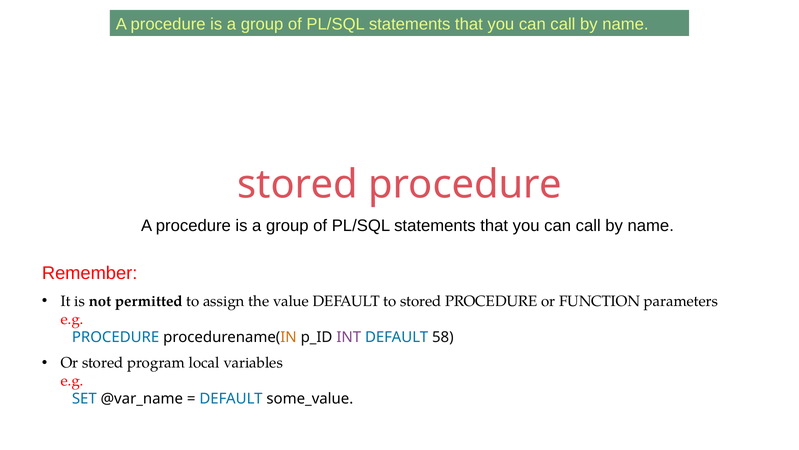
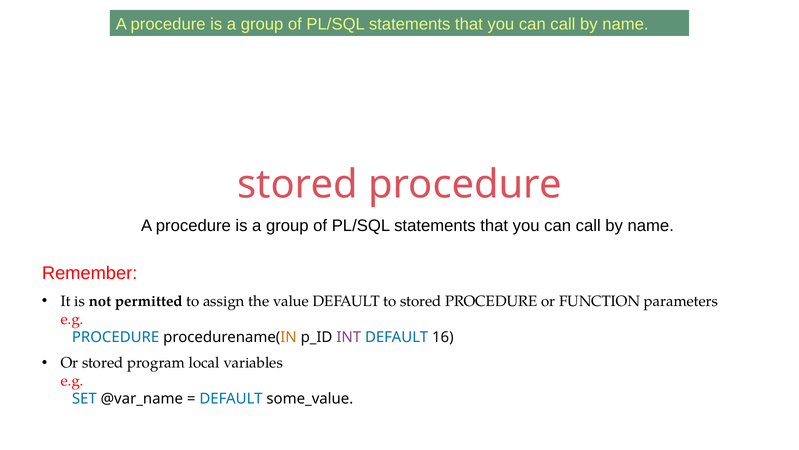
58: 58 -> 16 (443, 337)
